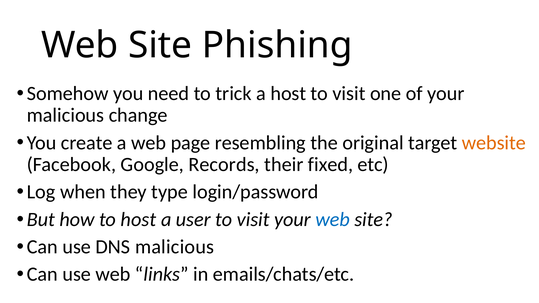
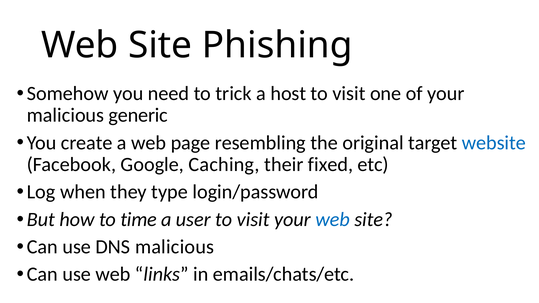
change: change -> generic (138, 115)
website colour: orange -> blue (494, 143)
Records: Records -> Caching (224, 165)
to host: host -> time (139, 220)
